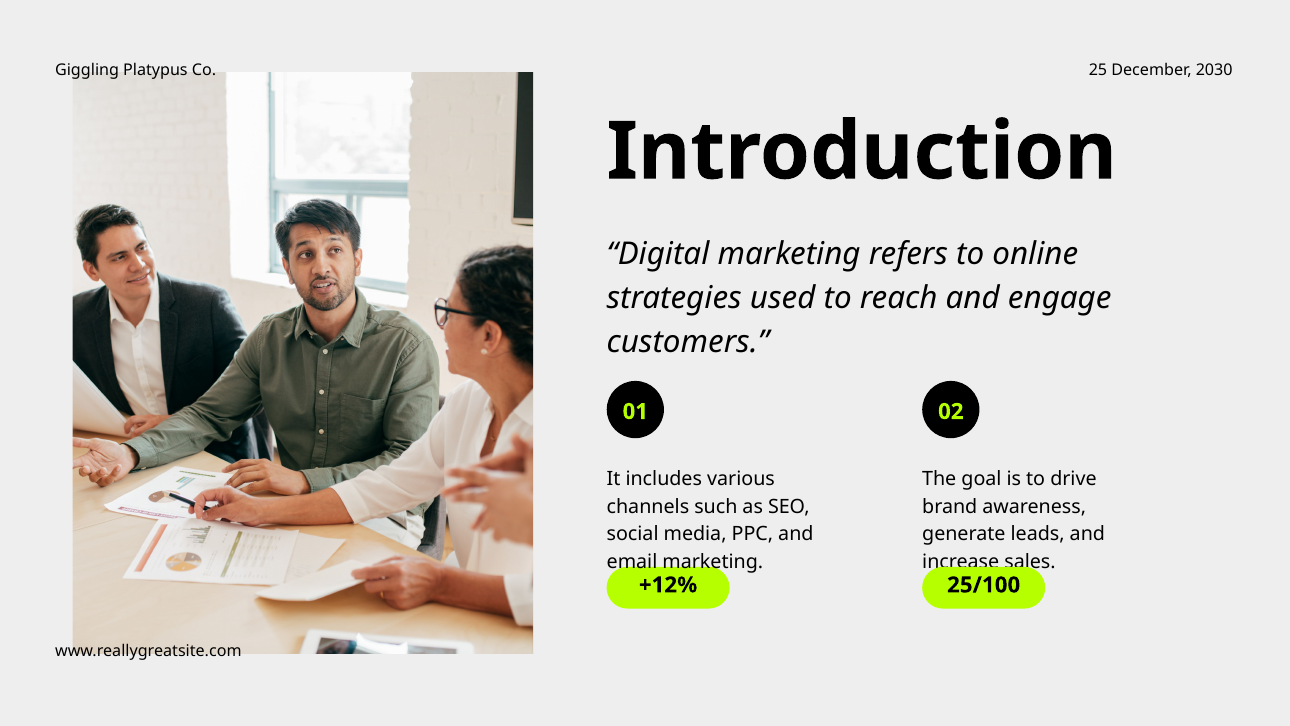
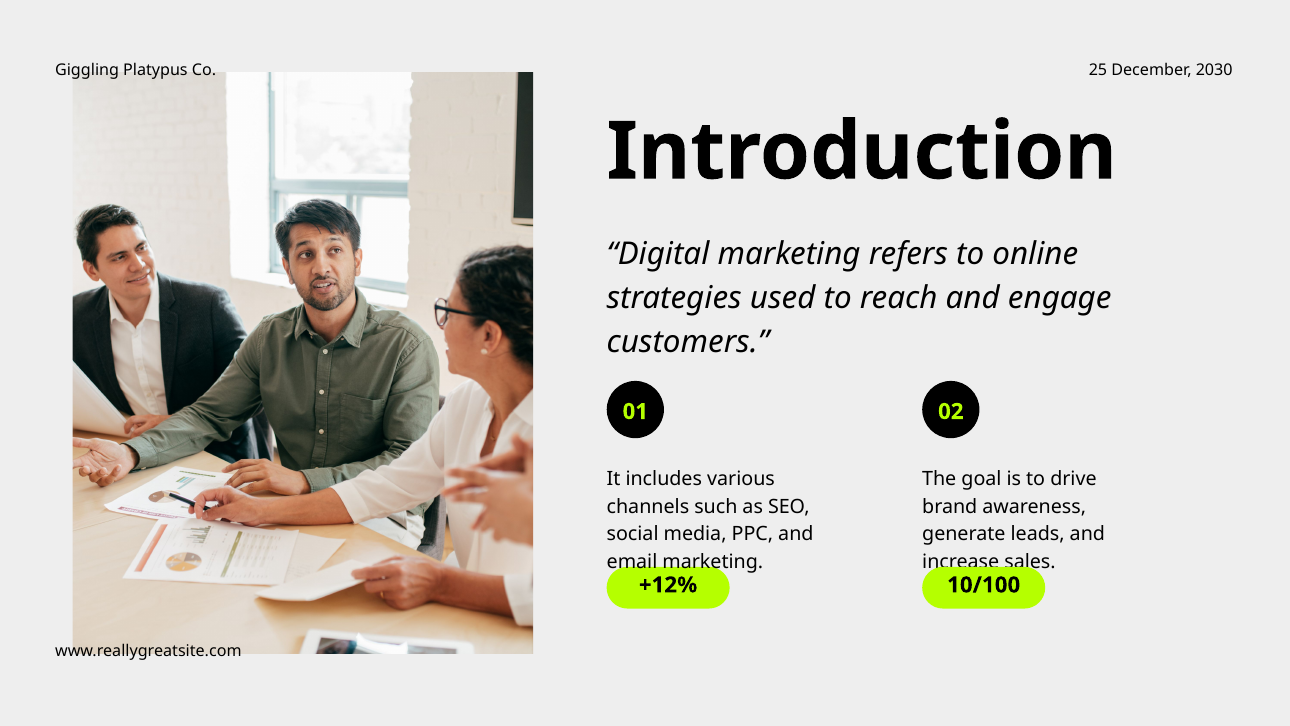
25/100: 25/100 -> 10/100 (984, 585)
